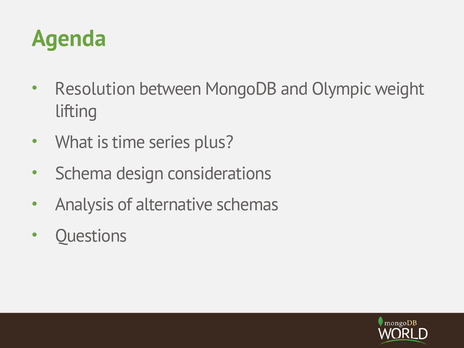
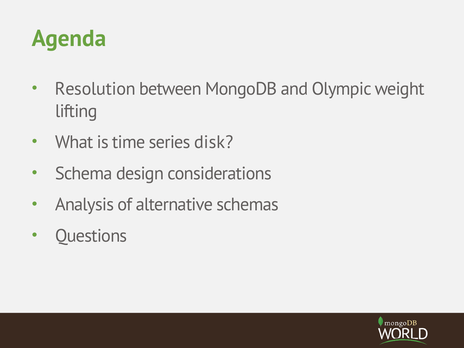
plus: plus -> disk (214, 142)
